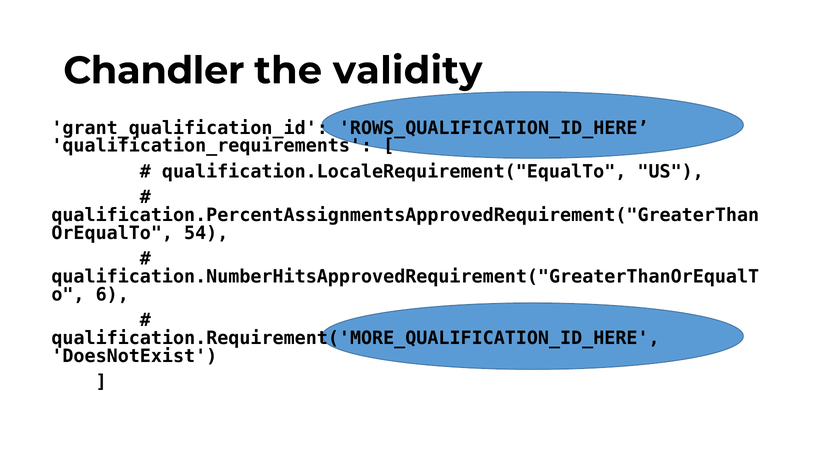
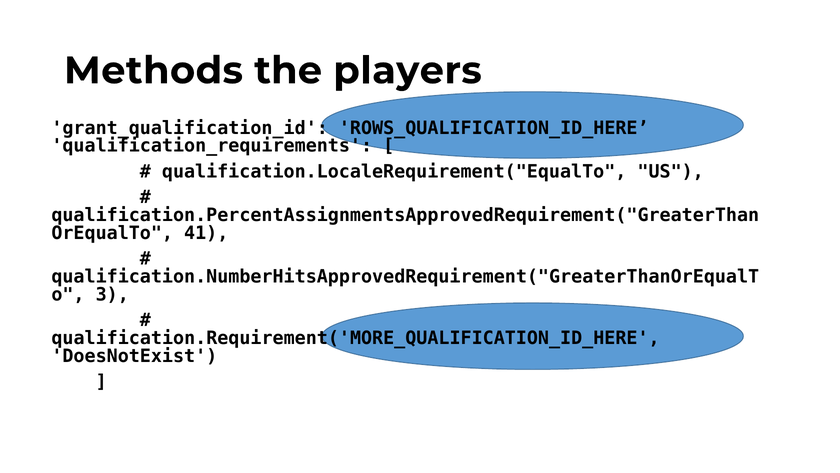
Chandler: Chandler -> Methods (154, 71)
validity: validity -> players (408, 71)
54: 54 -> 41 (206, 233)
6: 6 -> 3 (112, 294)
